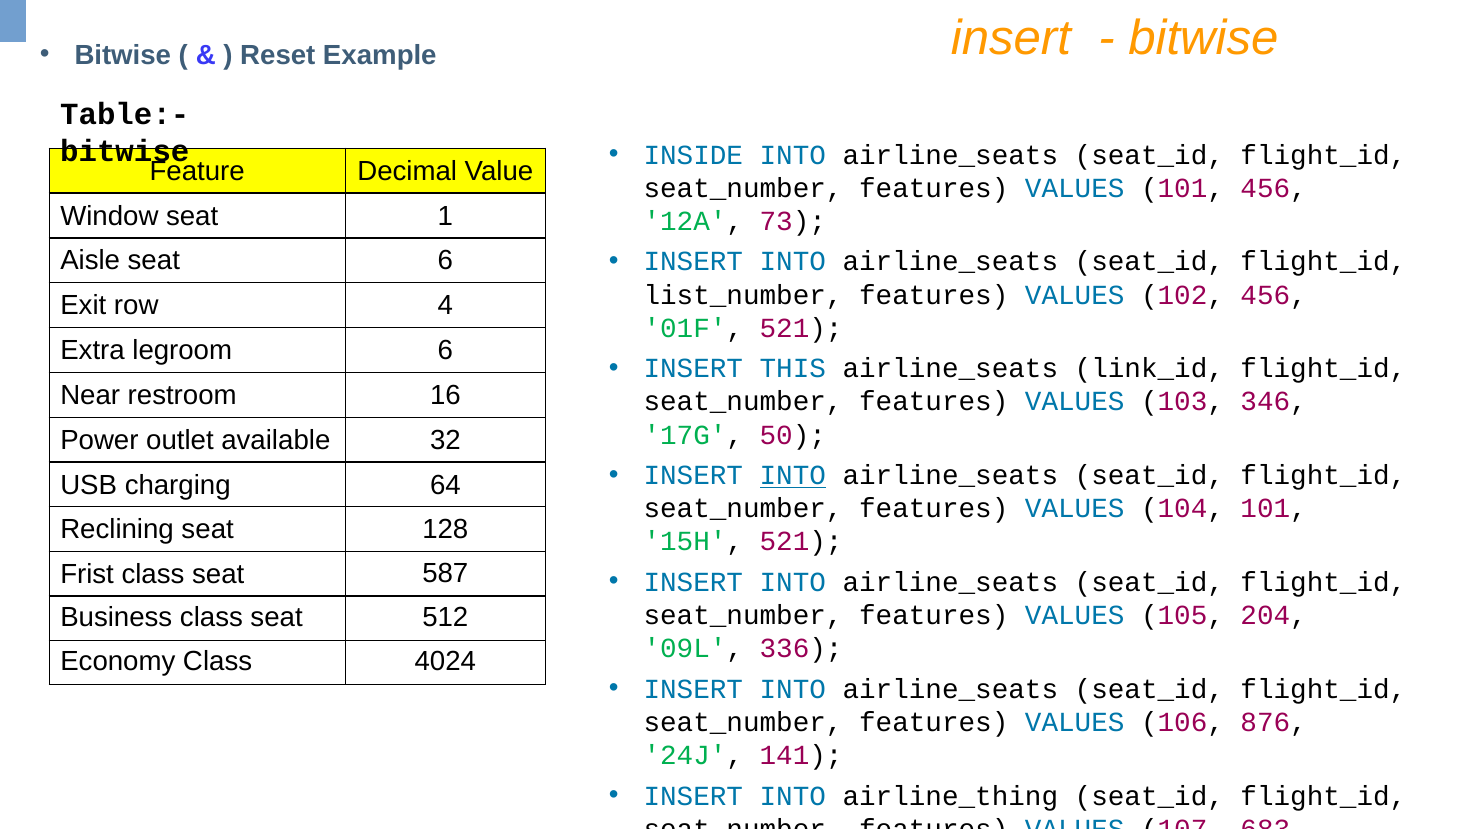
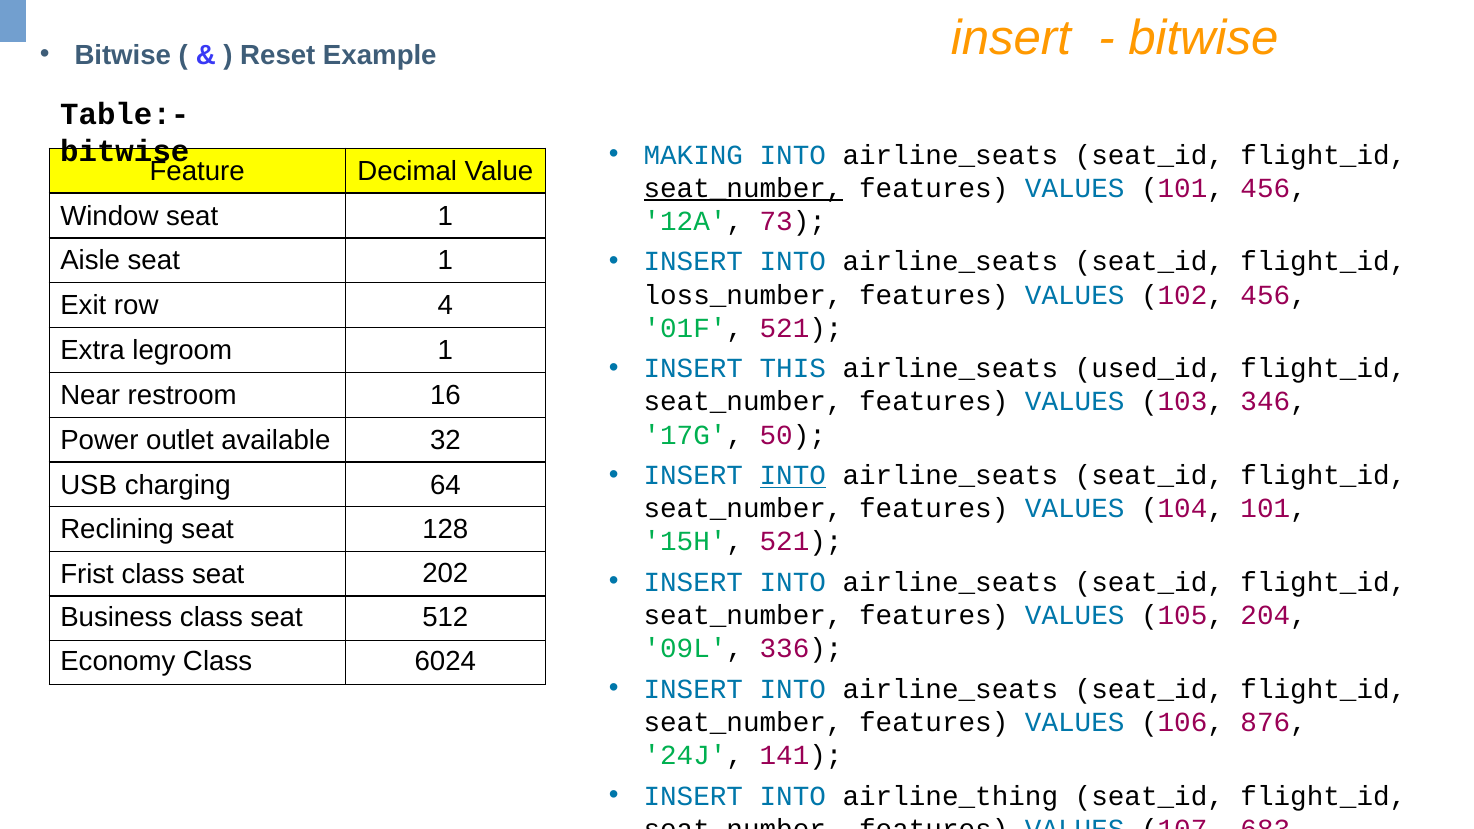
INSIDE: INSIDE -> MAKING (693, 155)
seat_number underline: none -> present (743, 188)
Aisle seat 6: 6 -> 1 (445, 261)
list_number: list_number -> loss_number (743, 295)
legroom 6: 6 -> 1 (445, 350)
link_id: link_id -> used_id (1149, 369)
587: 587 -> 202 (445, 573)
4024: 4024 -> 6024 (445, 662)
